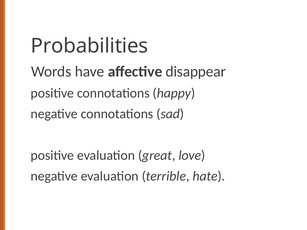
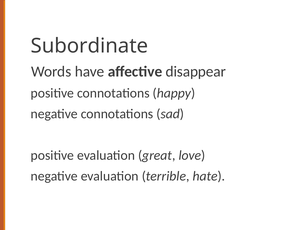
Probabilities: Probabilities -> Subordinate (89, 46)
